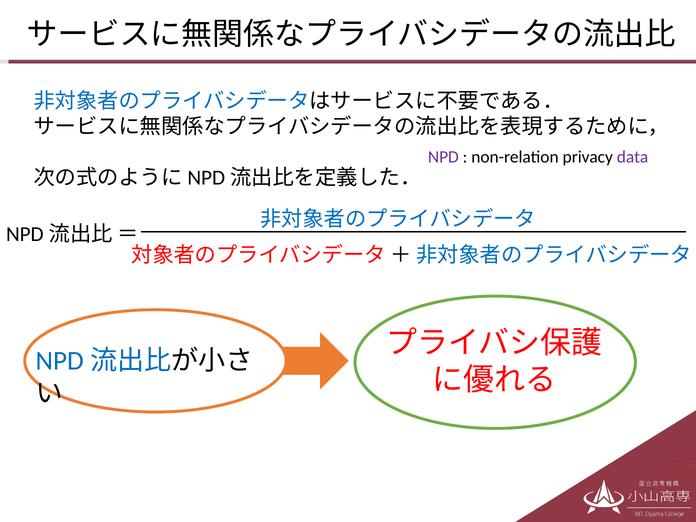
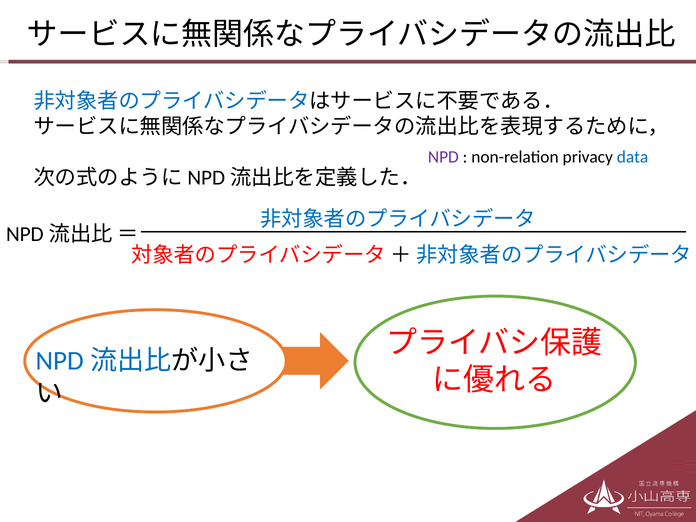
data colour: purple -> blue (633, 157)
